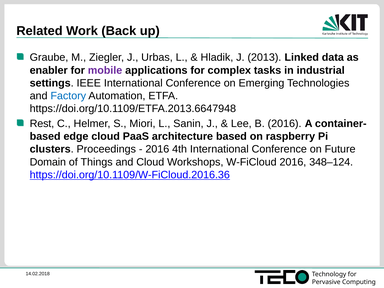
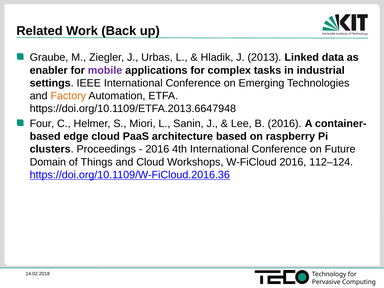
Factory colour: blue -> orange (68, 96)
Rest: Rest -> Four (42, 124)
348–124: 348–124 -> 112–124 (331, 162)
